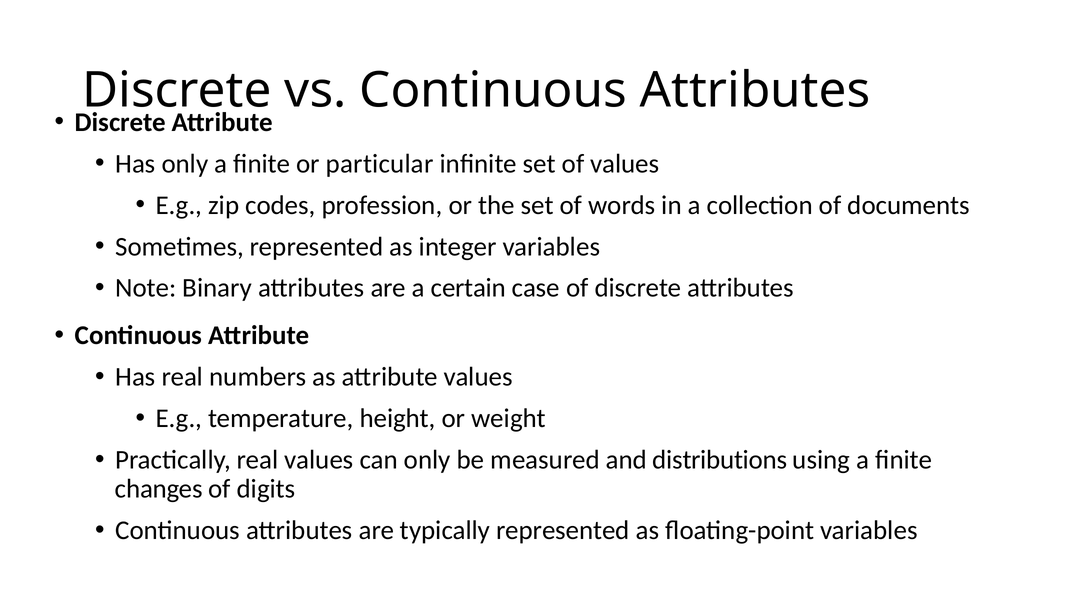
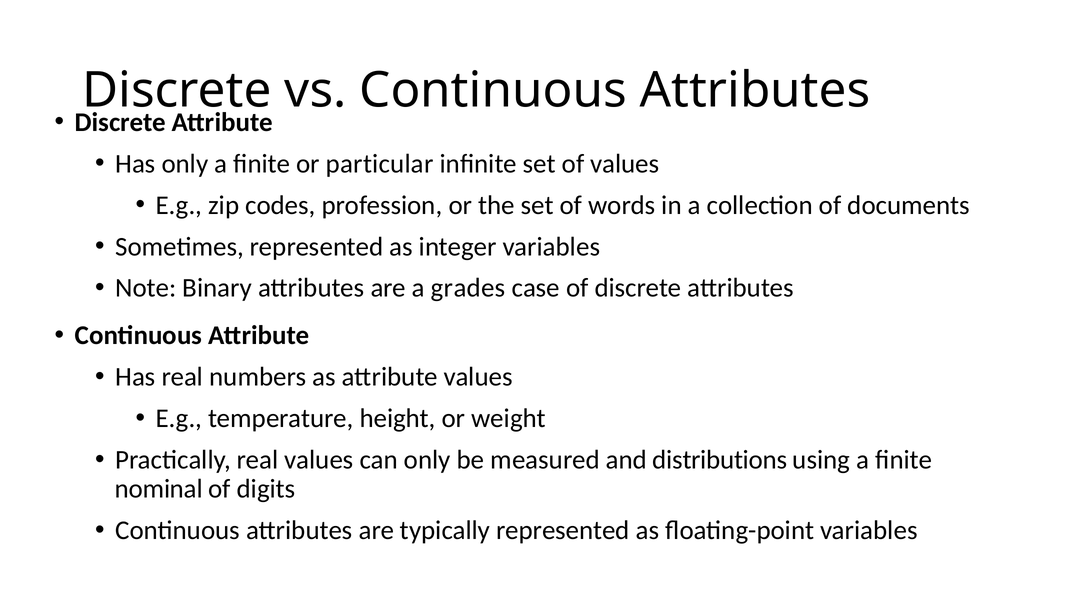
certain: certain -> grades (468, 288)
changes: changes -> nominal (159, 489)
